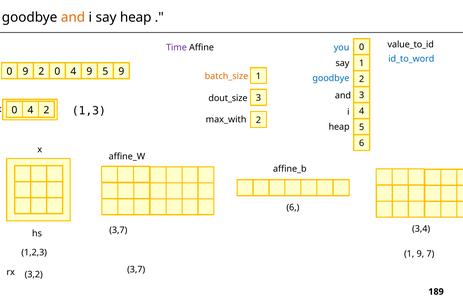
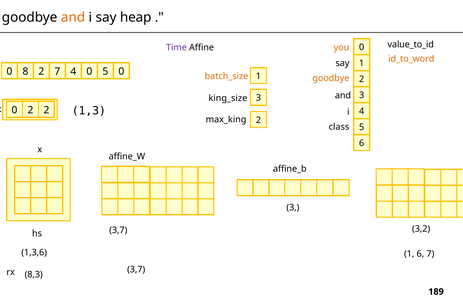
you colour: blue -> orange (342, 47)
id_to_word colour: blue -> orange (411, 59)
0 9: 9 -> 8 (25, 71)
2 0: 0 -> 7 (57, 71)
4 9: 9 -> 0 (89, 71)
5 9: 9 -> 0 (121, 71)
goodbye colour: blue -> orange (331, 78)
dout_size: dout_size -> king_size (228, 98)
4: 4 -> 2 (30, 110)
max_with: max_with -> max_king (226, 120)
heap: heap -> class (339, 127)
6: 6 -> 3 (293, 207)
3,4: 3,4 -> 3,2 (421, 229)
1,2,3: 1,2,3 -> 1,3,6 (34, 253)
1 9: 9 -> 6 (420, 254)
3,2: 3,2 -> 8,3 (34, 275)
